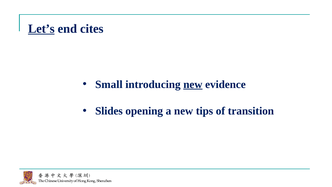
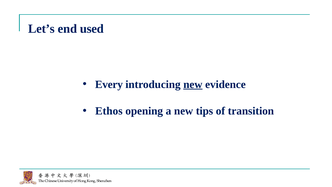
Let’s underline: present -> none (41, 29)
cites: cites -> used (92, 29)
Small: Small -> Every (109, 84)
Slides: Slides -> Ethos (109, 111)
